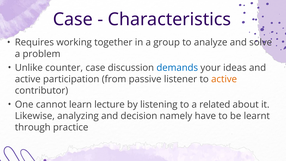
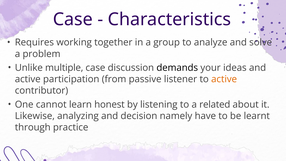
counter: counter -> multiple (64, 68)
demands colour: blue -> black (177, 68)
lecture: lecture -> honest (109, 104)
